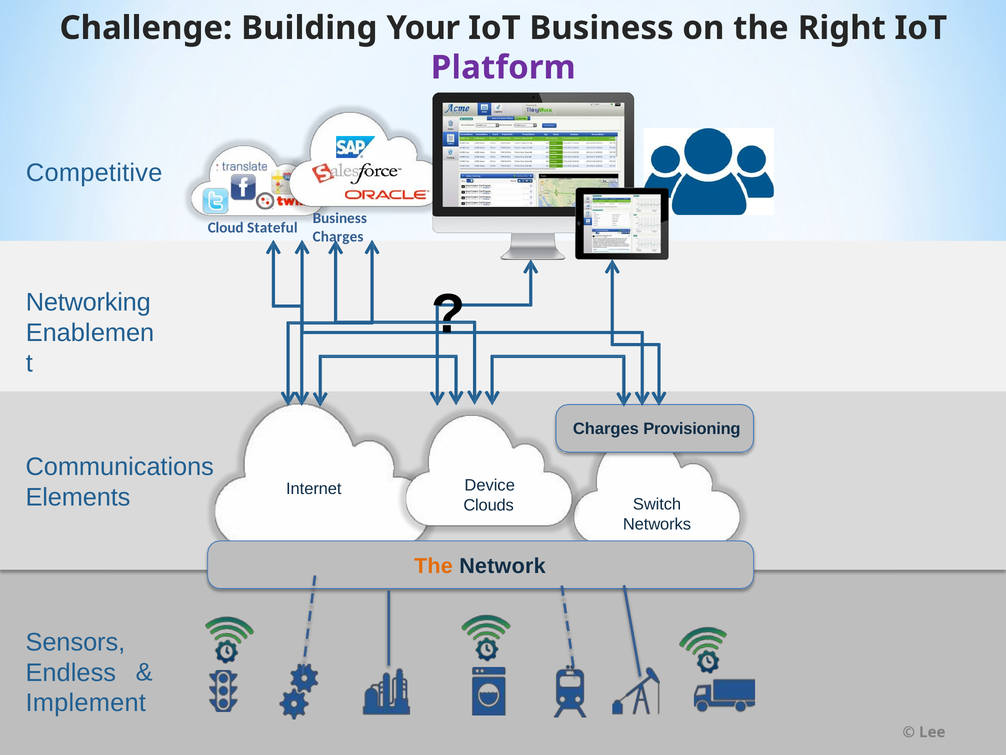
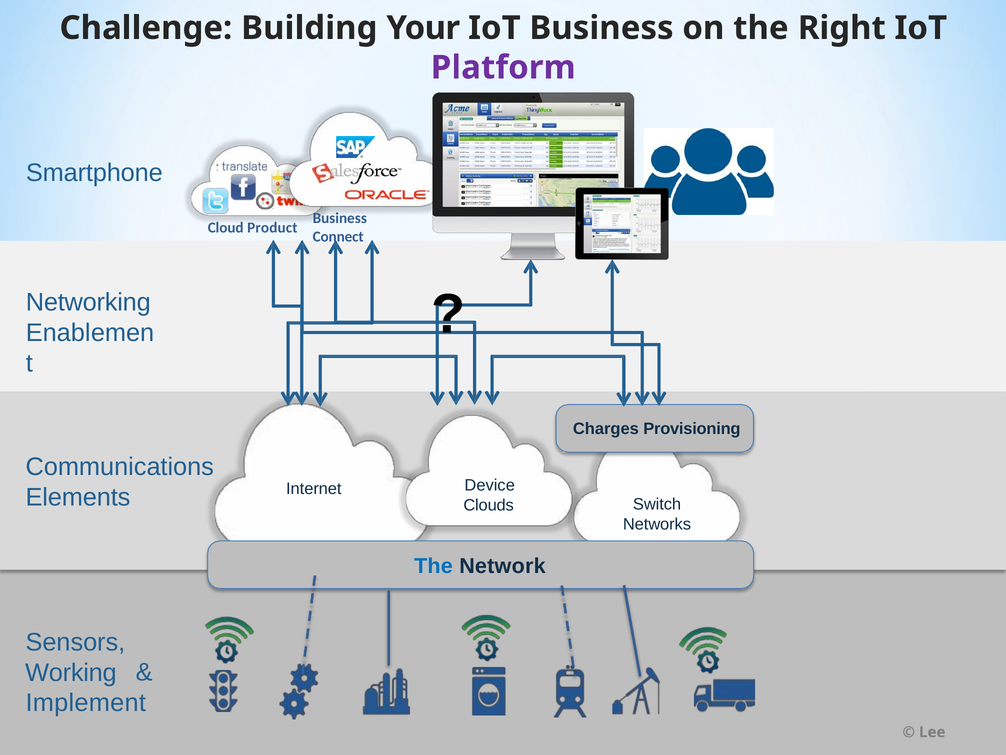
Competitive: Competitive -> Smartphone (94, 173)
Stateful: Stateful -> Product (272, 228)
Charges: Charges -> Connect (338, 237)
The colour: orange -> blue (433, 566)
Endless: Endless -> Working (71, 672)
